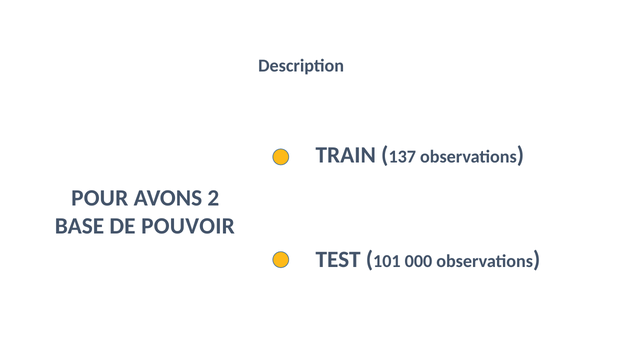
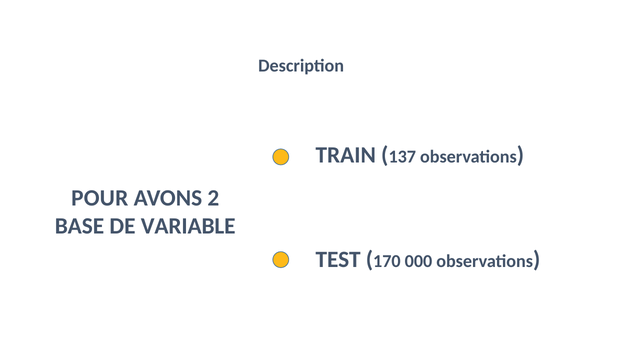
POUVOIR: POUVOIR -> VARIABLE (188, 226)
101: 101 -> 170 (387, 261)
